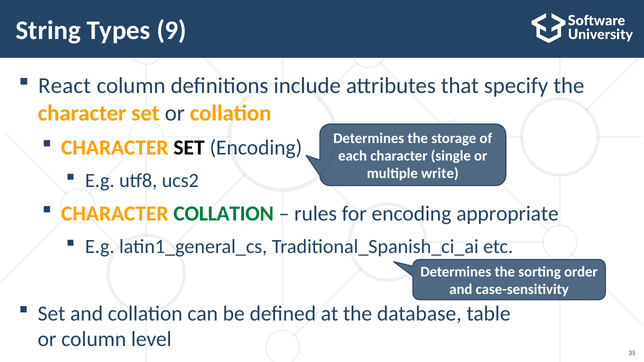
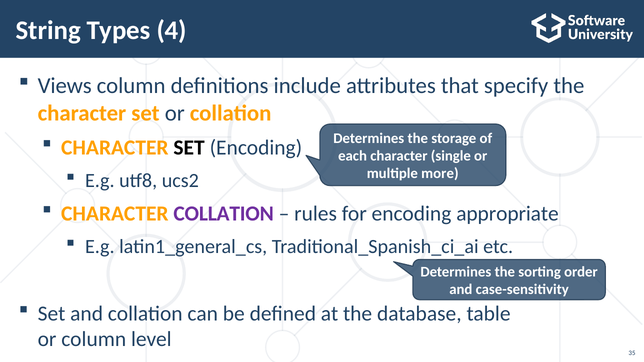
9: 9 -> 4 (172, 31)
React: React -> Views (65, 86)
write: write -> more (440, 174)
COLLATION colour: green -> purple (224, 214)
